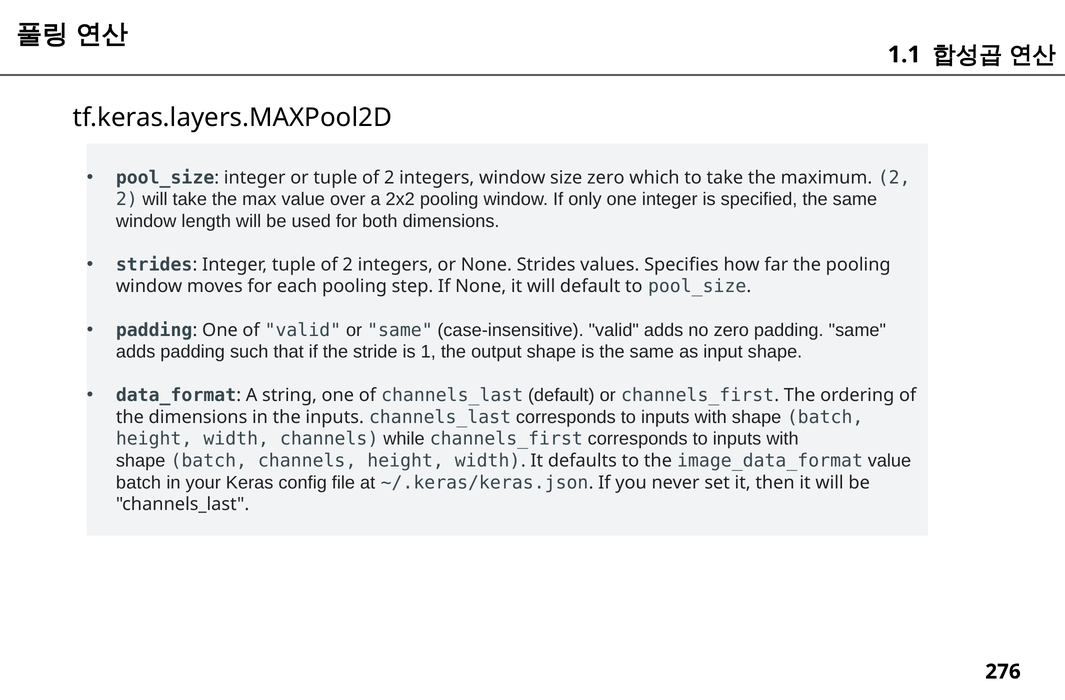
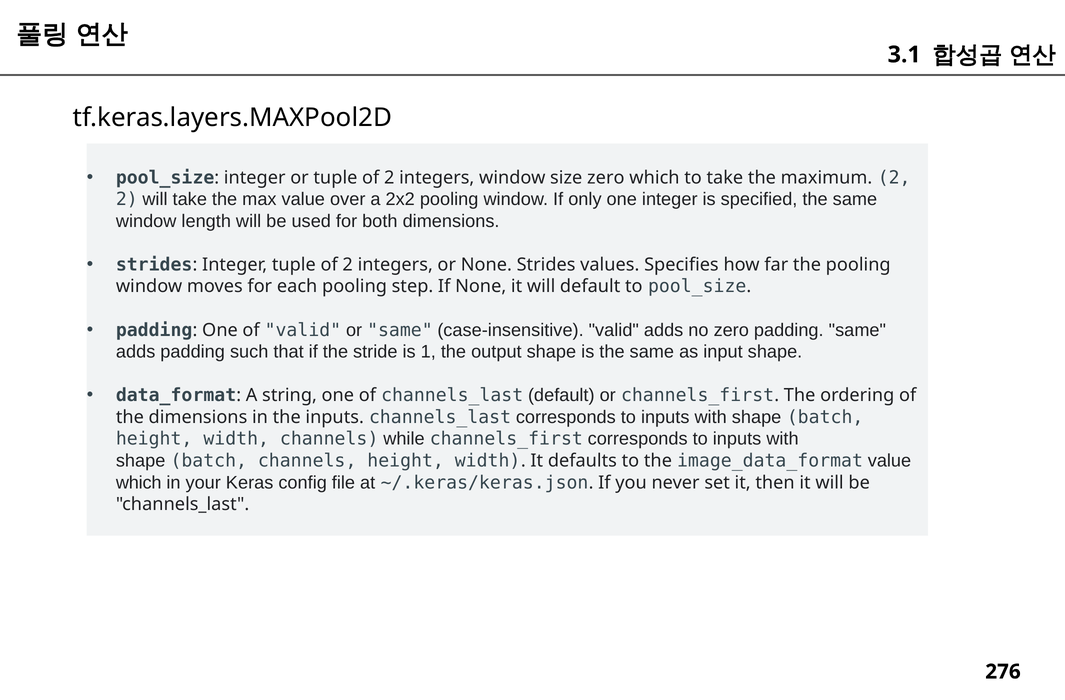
1.1: 1.1 -> 3.1 (904, 55)
batch: batch -> which (139, 482)
